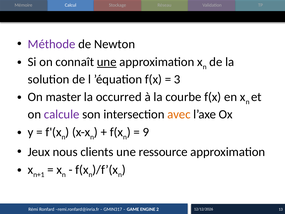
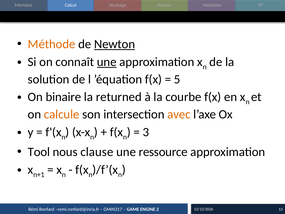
Méthode colour: purple -> orange (52, 44)
Newton underline: none -> present (115, 44)
3: 3 -> 5 (177, 79)
master: master -> binaire (63, 97)
occurred: occurred -> returned (119, 97)
calcule colour: purple -> orange (62, 114)
9: 9 -> 3 (146, 132)
Jeux: Jeux -> Tool (39, 152)
clients: clients -> clause (97, 152)
